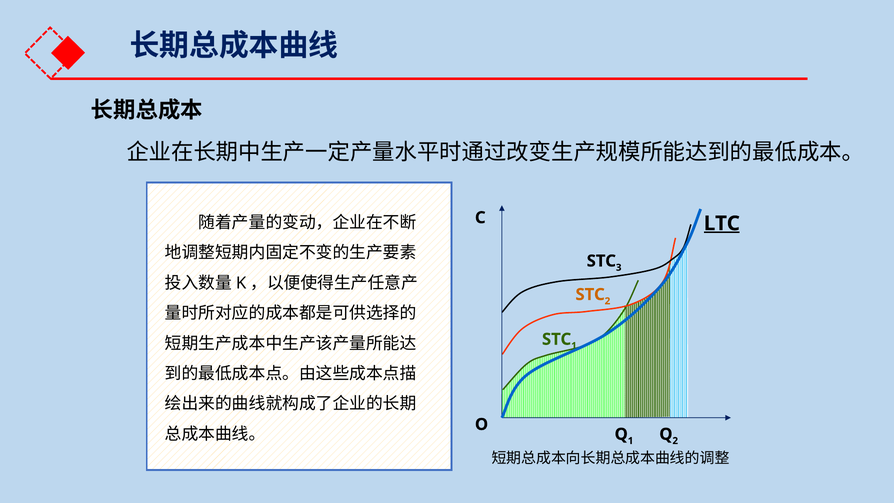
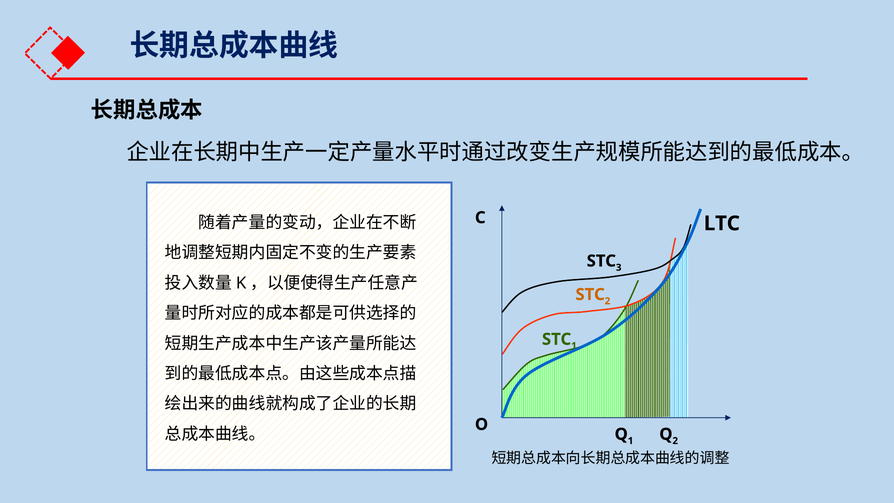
LTC underline: present -> none (722, 223)
